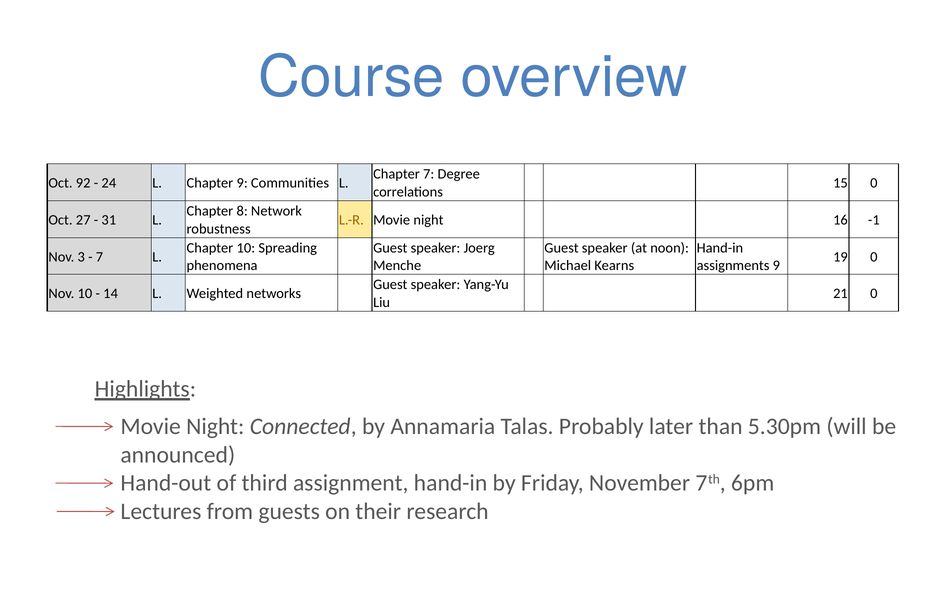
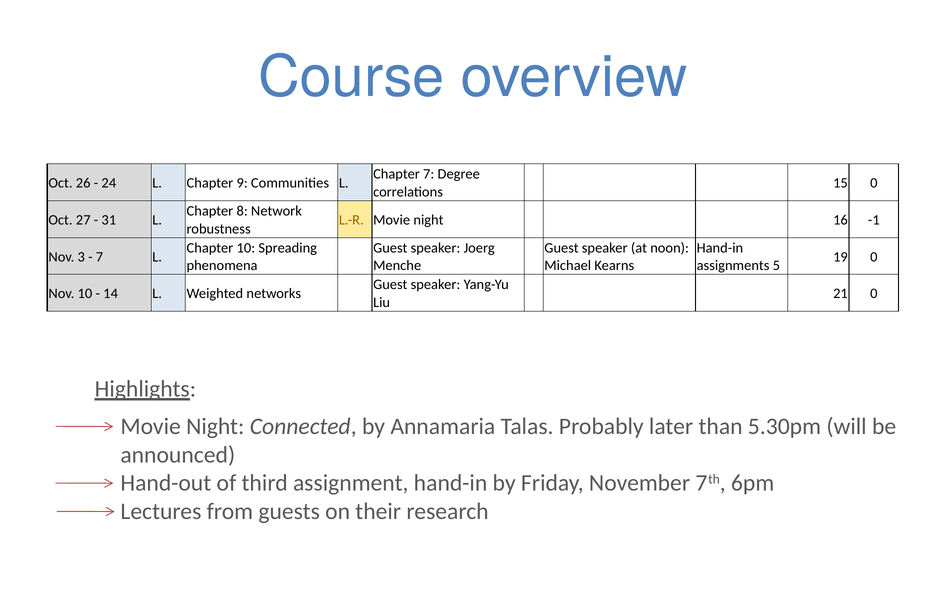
92: 92 -> 26 (83, 183)
assignments 9: 9 -> 5 (776, 266)
